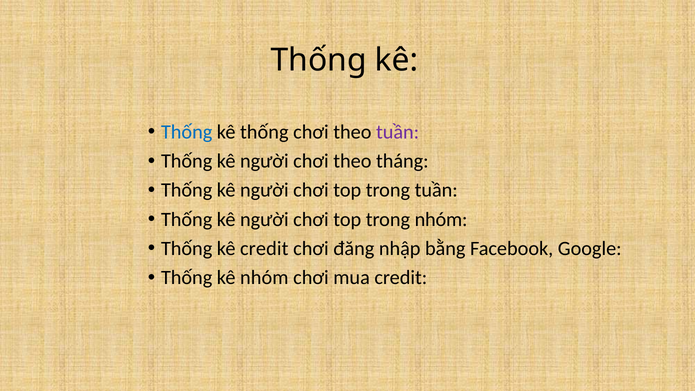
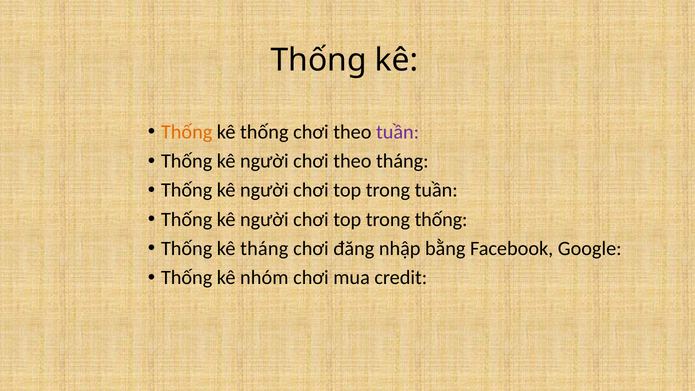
Thống colour: blue -> orange (187, 132)
trong nhóm: nhóm -> thống (441, 219)
kê credit: credit -> tháng (264, 249)
